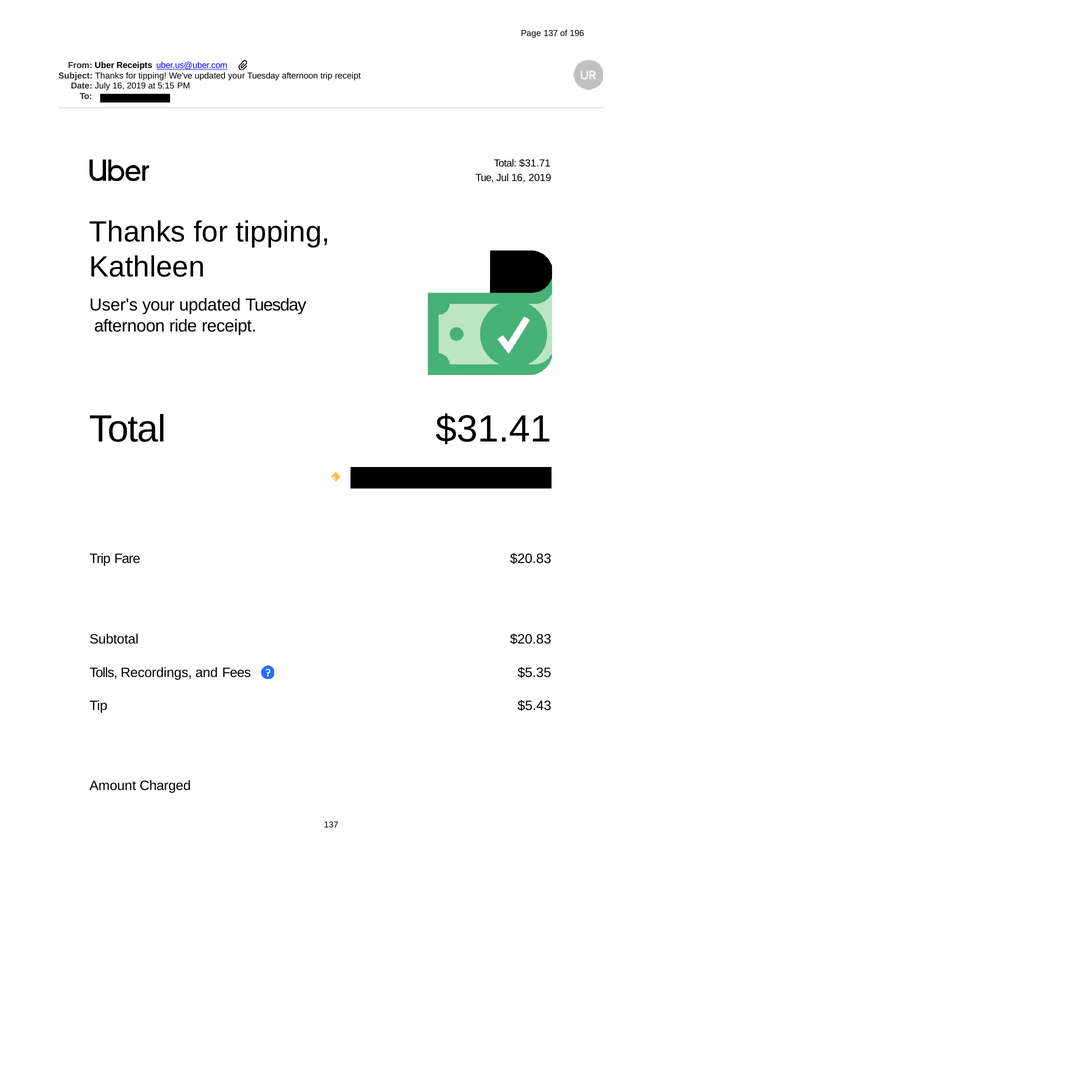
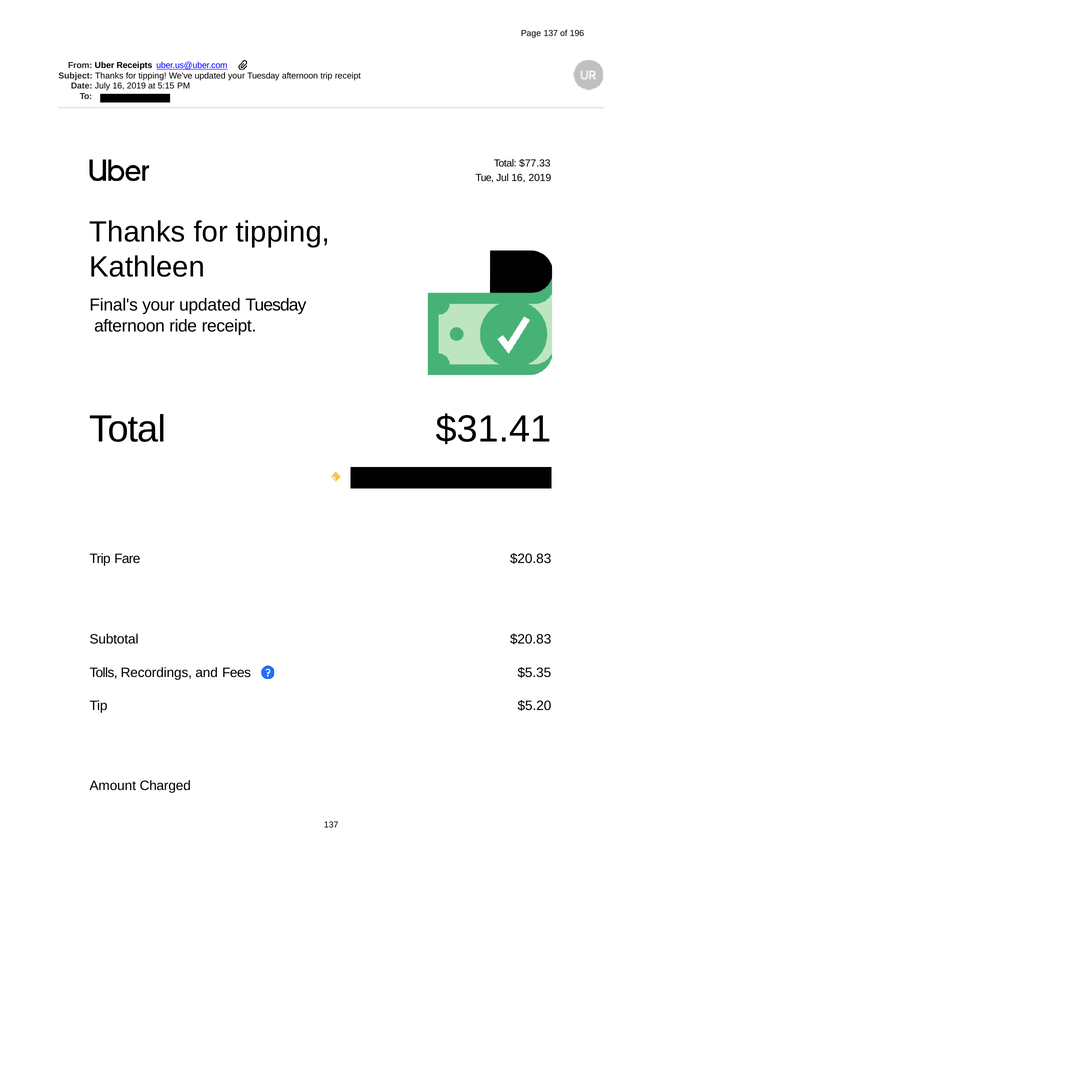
$31.71: $31.71 -> $77.33 (535, 163)
User's: User's -> Final's (114, 305)
$5.43: $5.43 -> $5.20 (534, 705)
